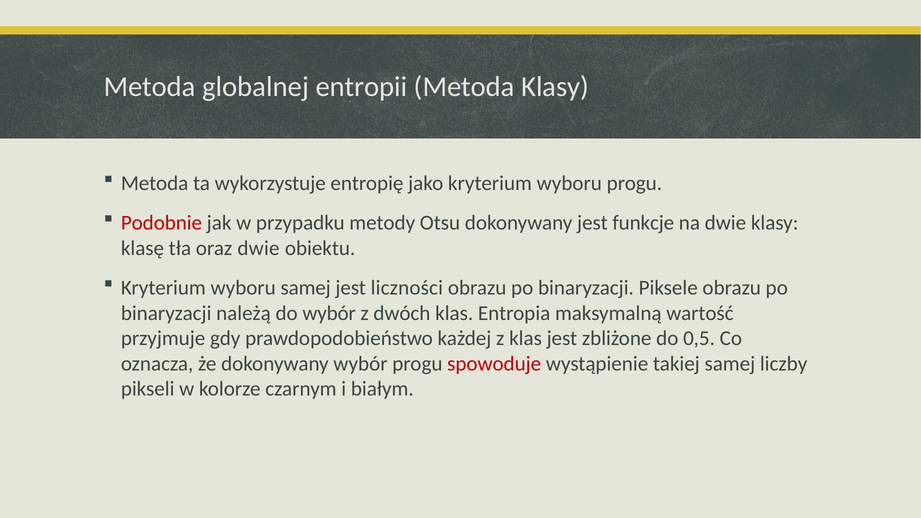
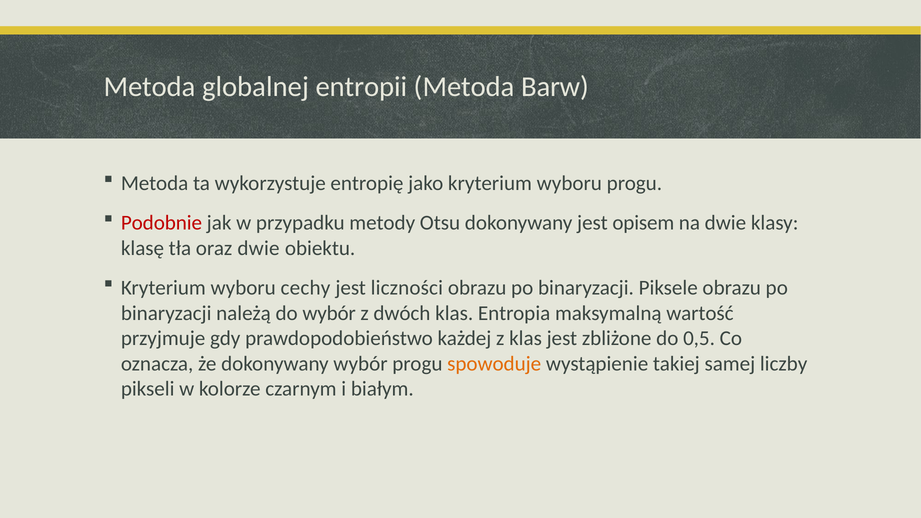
Metoda Klasy: Klasy -> Barw (555, 87)
funkcje: funkcje -> opisem (643, 223)
wyboru samej: samej -> cechy (305, 288)
spowoduje colour: red -> orange (494, 364)
